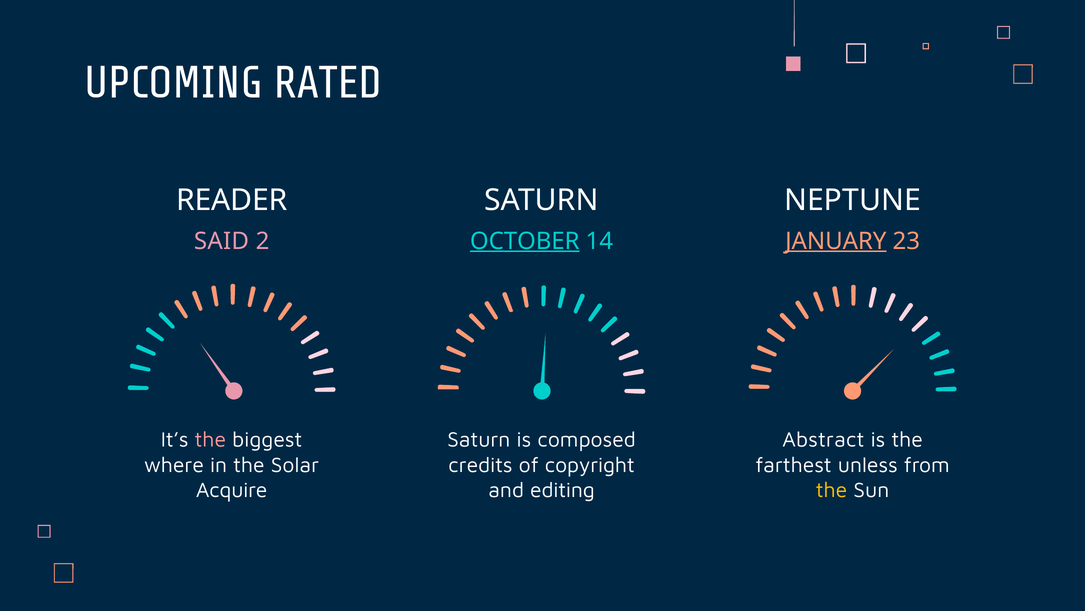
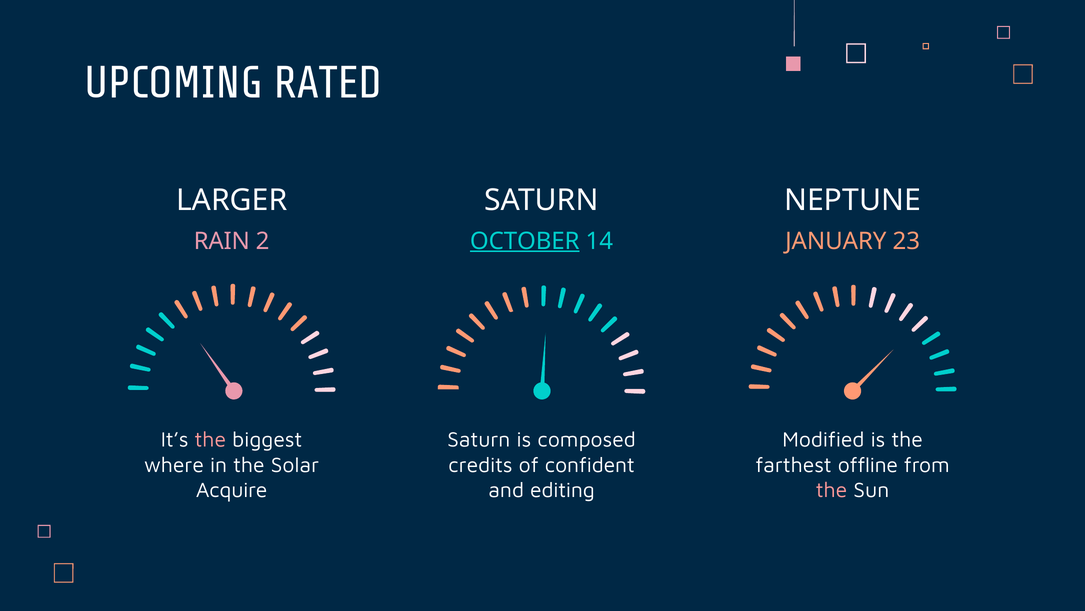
READER: READER -> LARGER (232, 200)
SAID: SAID -> RAIN (222, 241)
JANUARY underline: present -> none (836, 241)
Abstract: Abstract -> Modified (823, 439)
copyright: copyright -> confident (590, 465)
unless: unless -> offline (868, 465)
the colour: yellow -> pink (832, 490)
